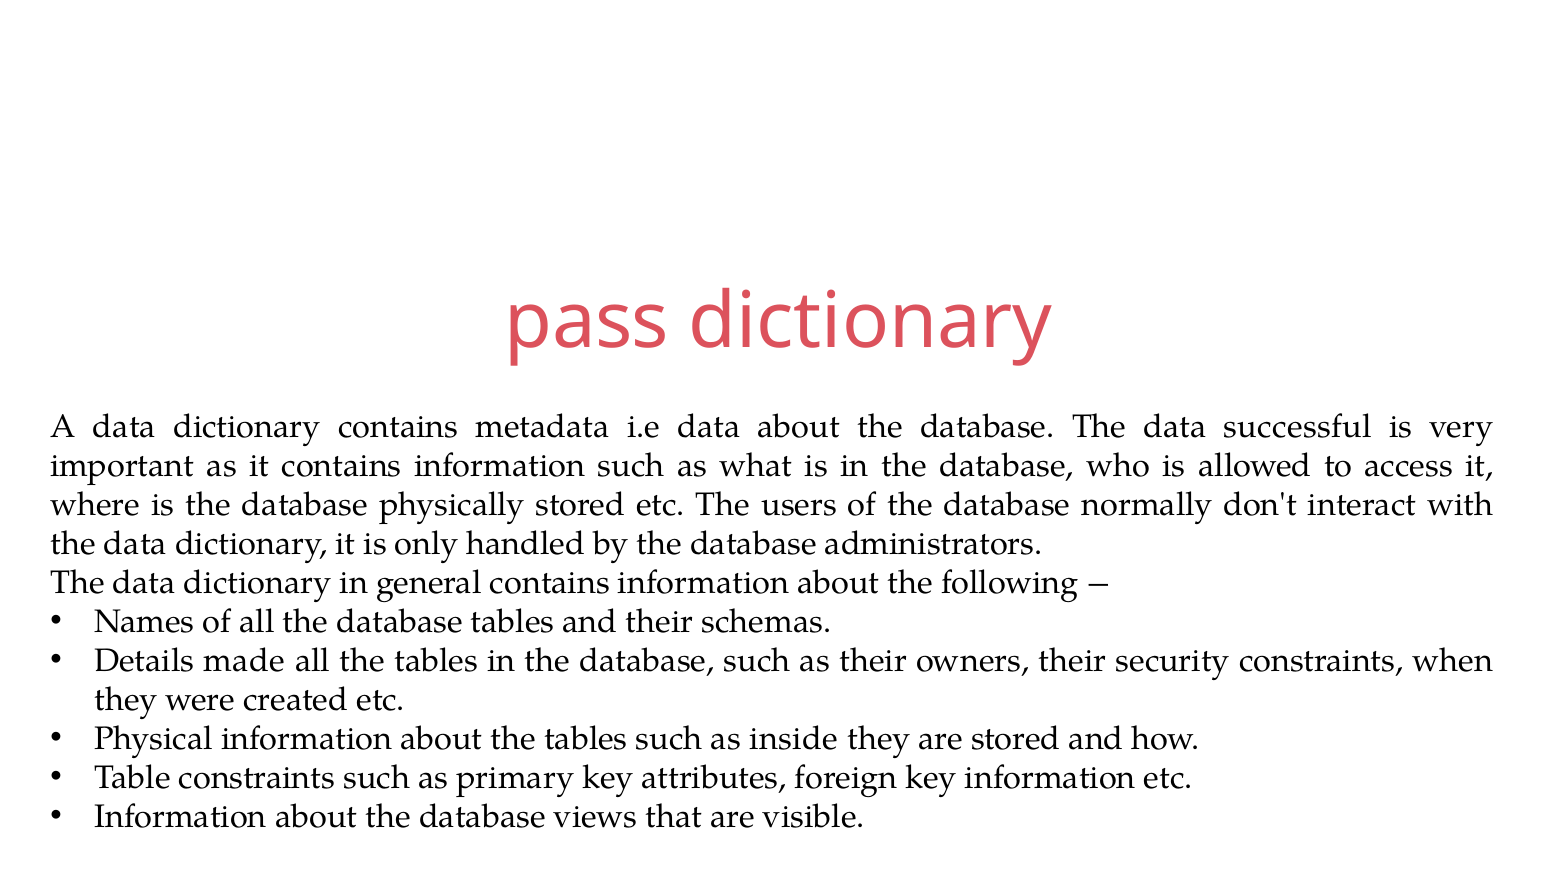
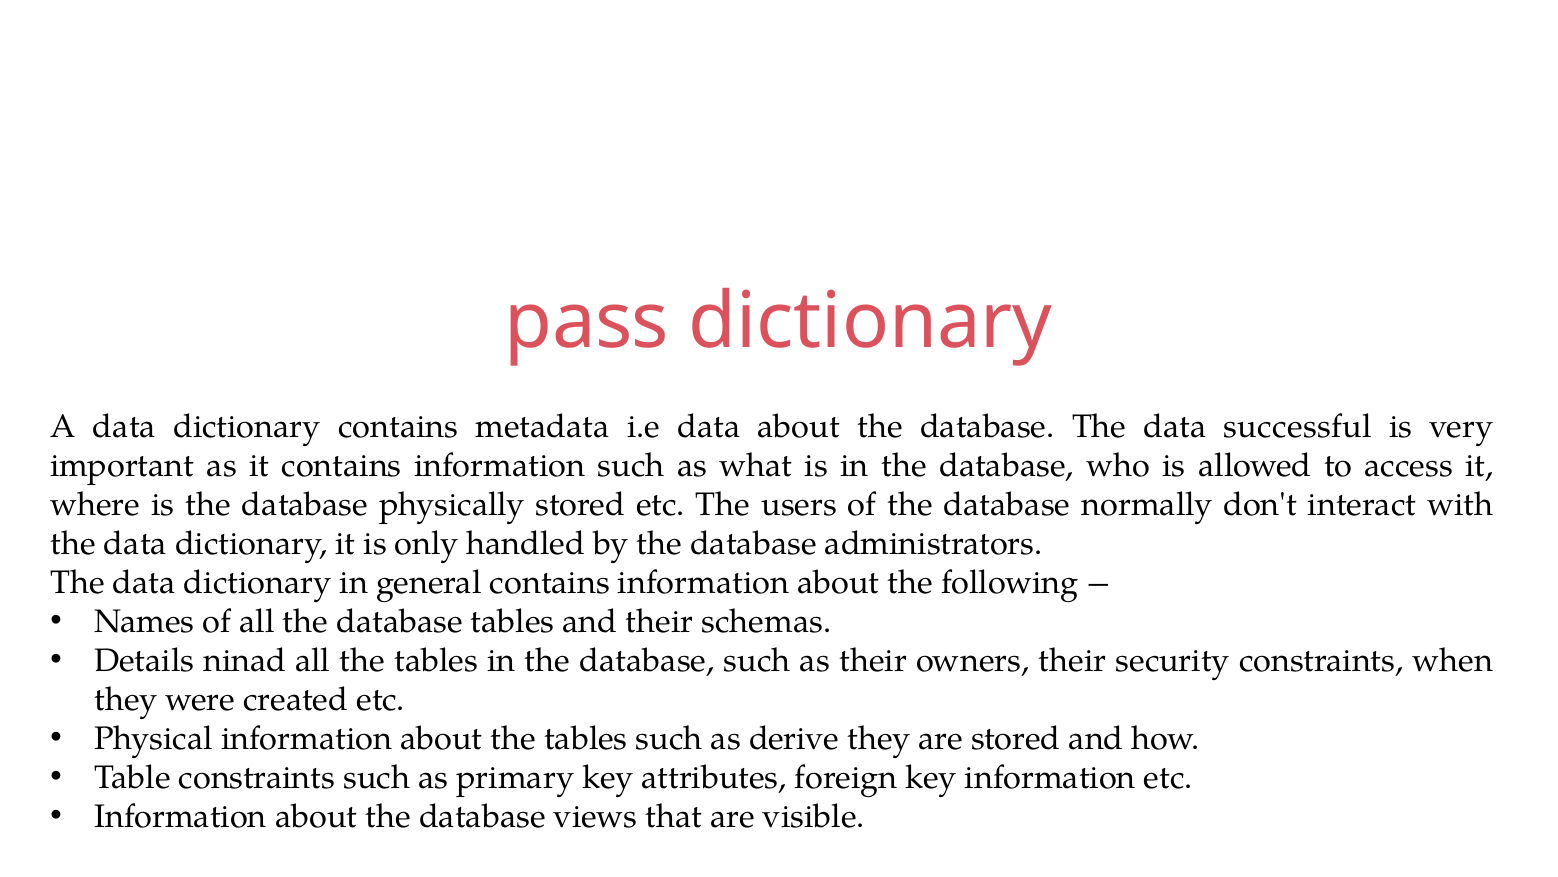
made: made -> ninad (245, 660)
inside: inside -> derive (794, 738)
